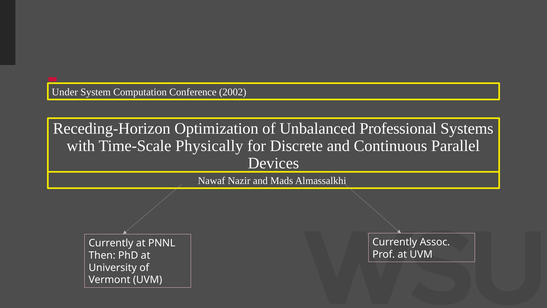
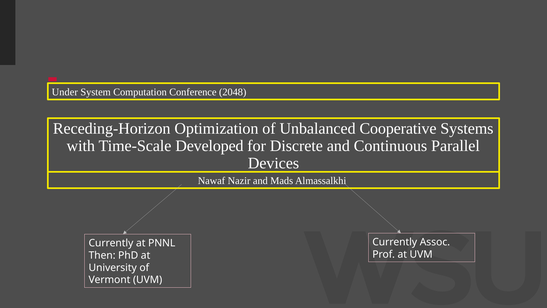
2002: 2002 -> 2048 (233, 92)
Professional: Professional -> Cooperative (398, 129)
Physically: Physically -> Developed (209, 146)
